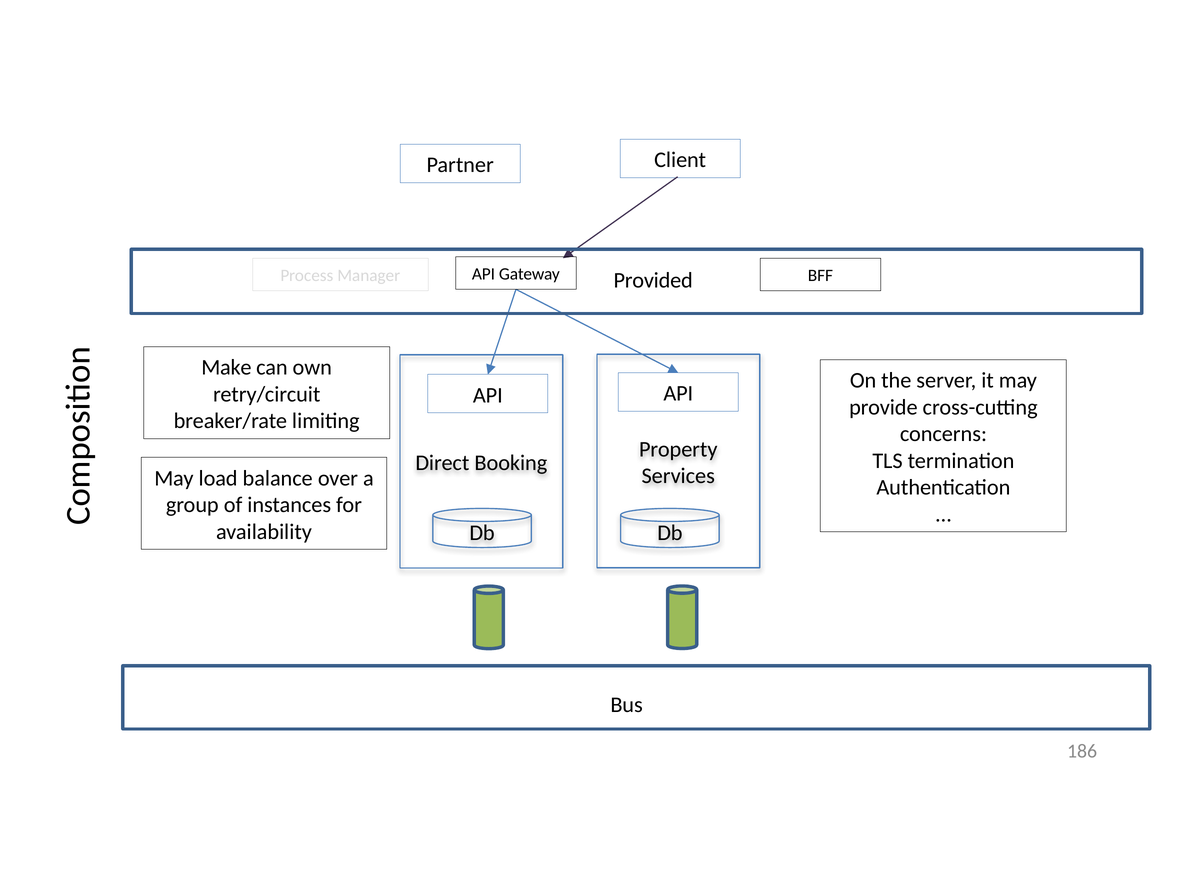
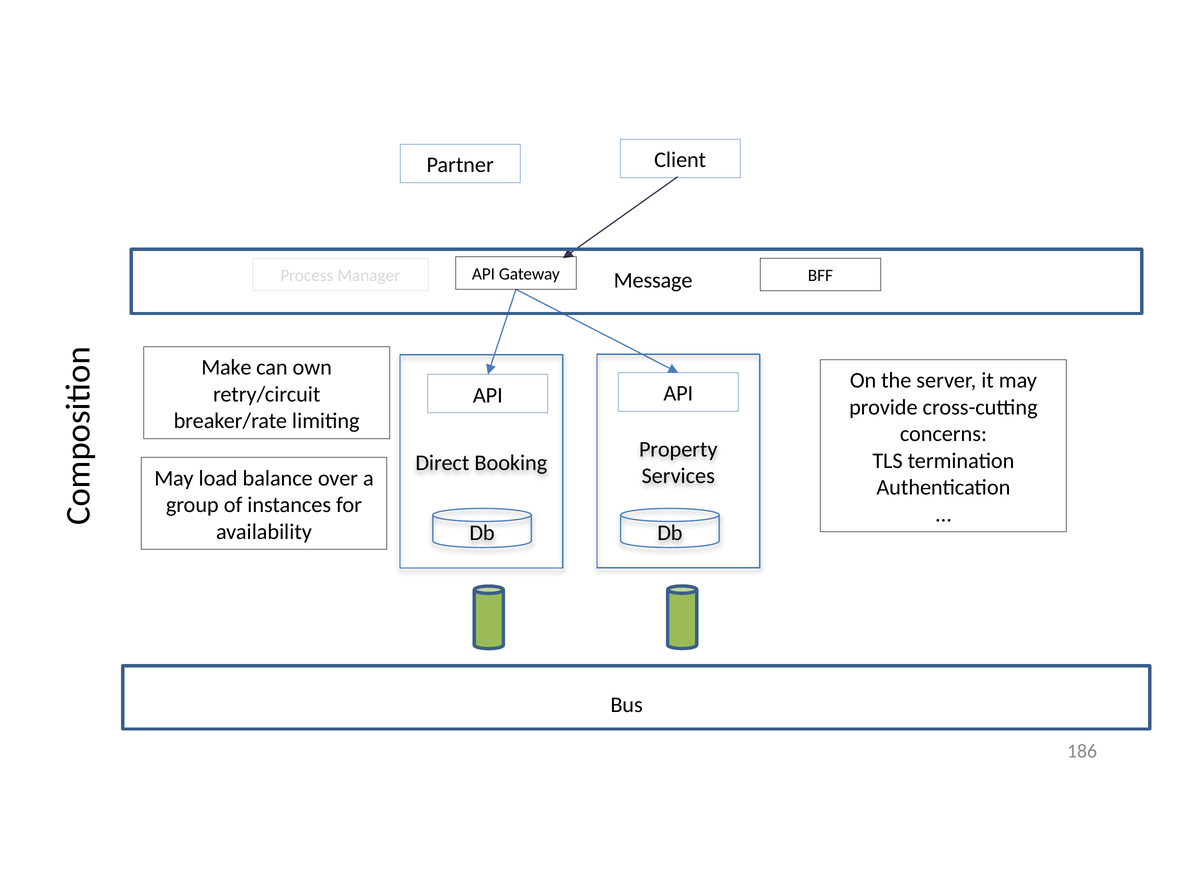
Provided: Provided -> Message (653, 280)
